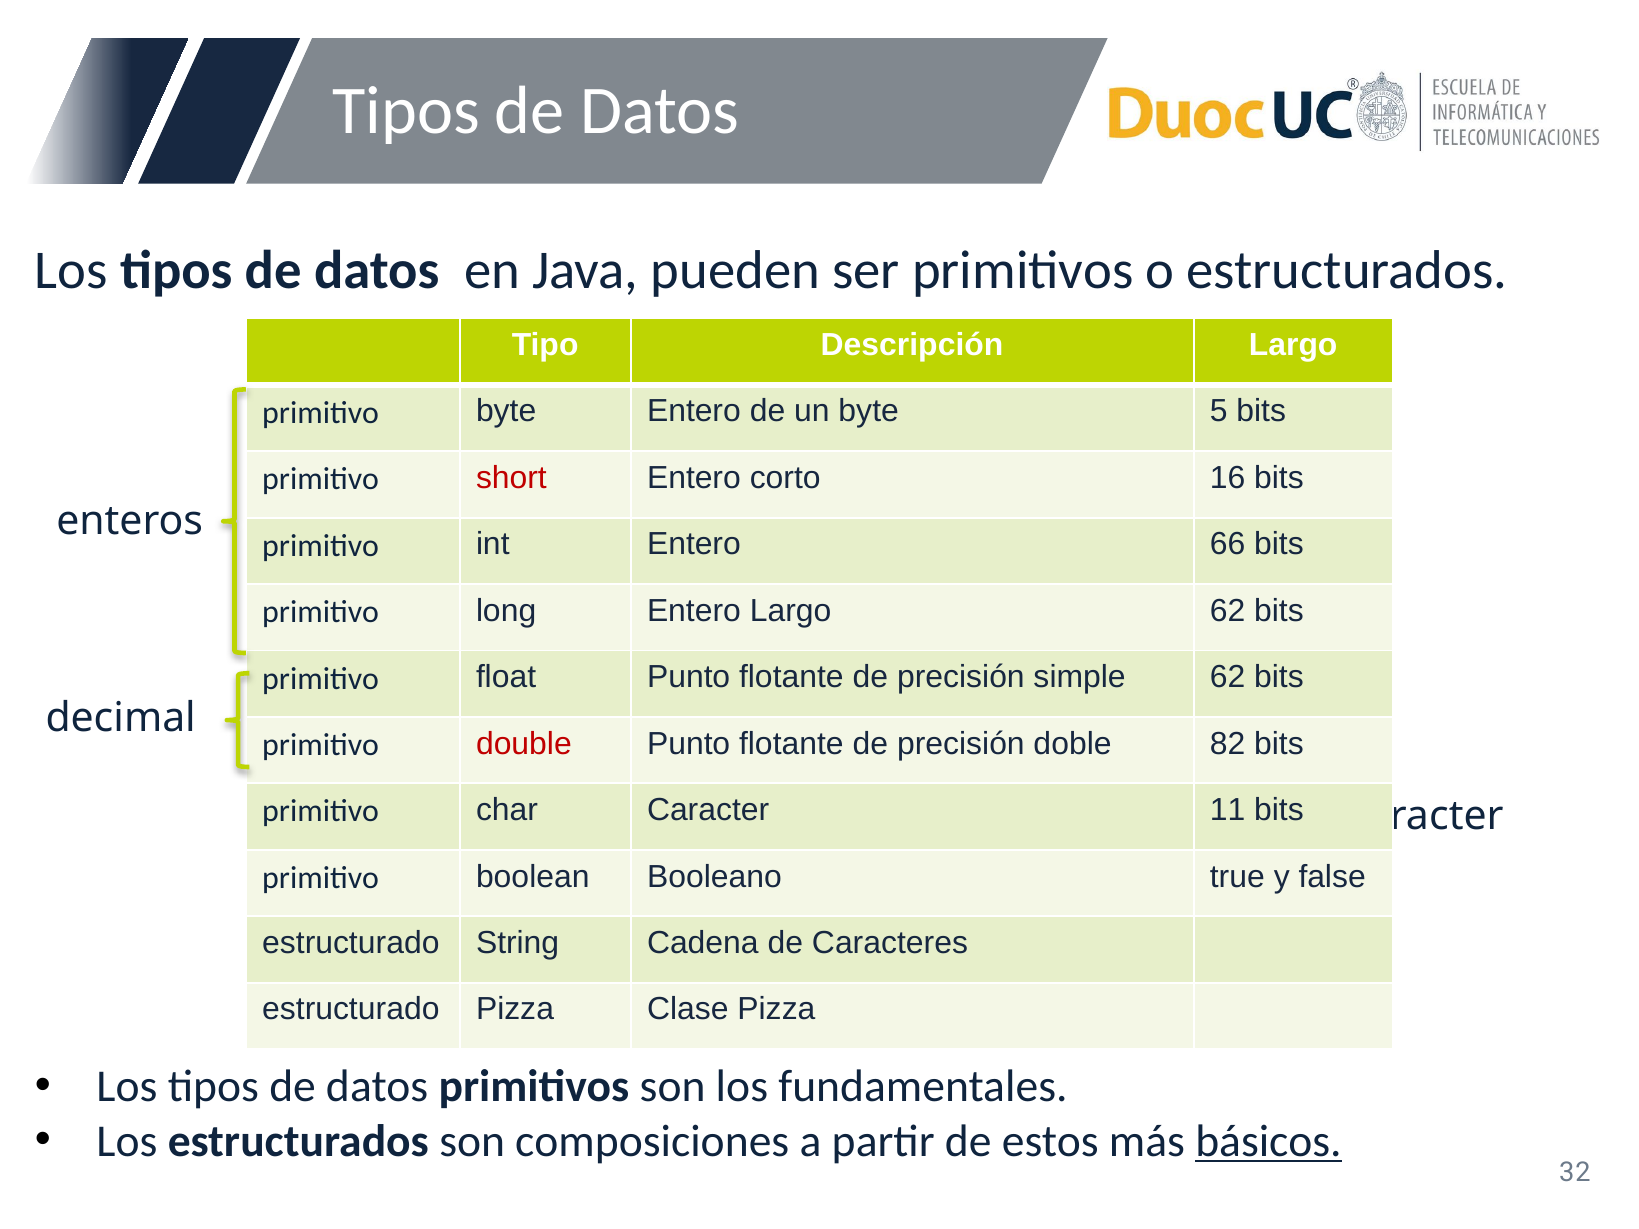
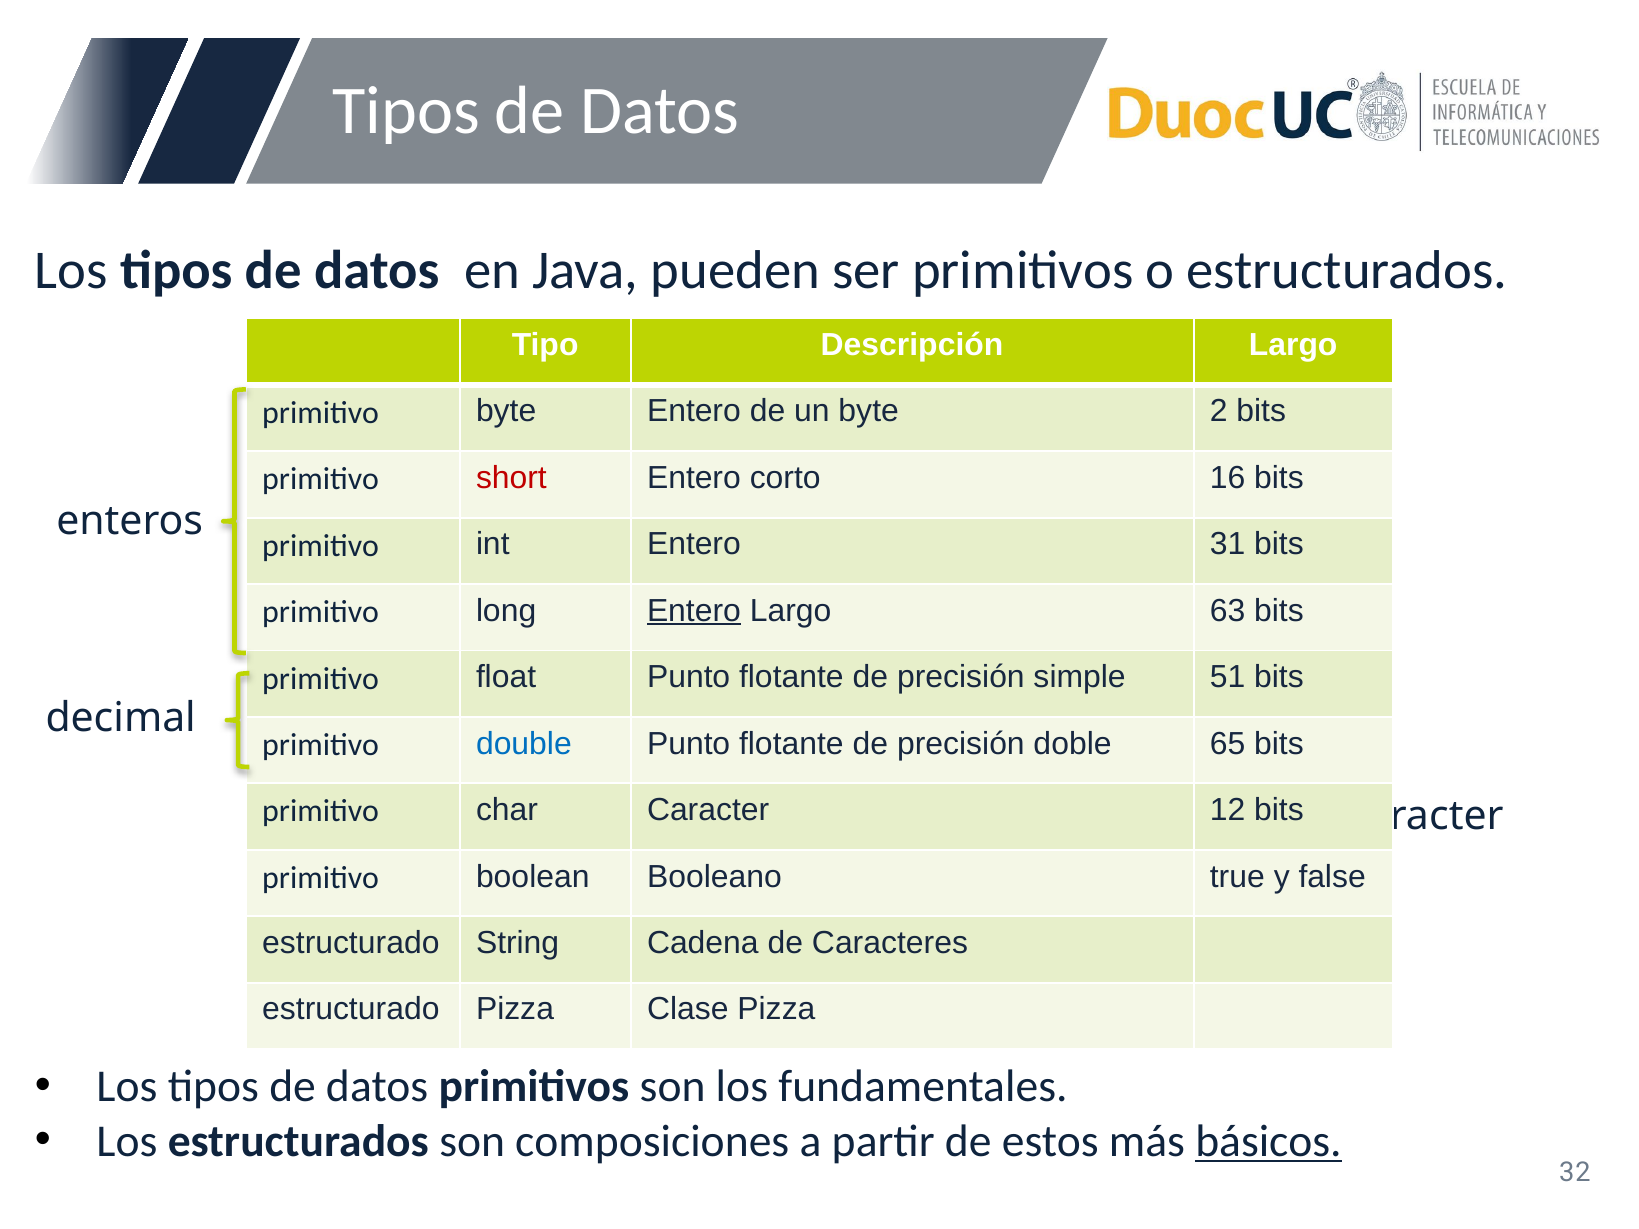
5: 5 -> 2 (1219, 411)
66: 66 -> 31 (1228, 544)
Entero underline: none -> present (694, 611)
Largo 62: 62 -> 63 (1228, 611)
simple 62: 62 -> 51 (1228, 677)
double colour: red -> blue (524, 744)
82: 82 -> 65 (1228, 744)
11: 11 -> 12 (1228, 810)
